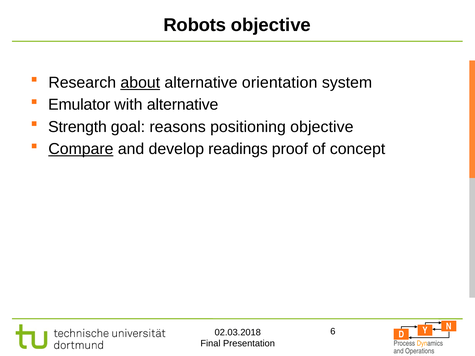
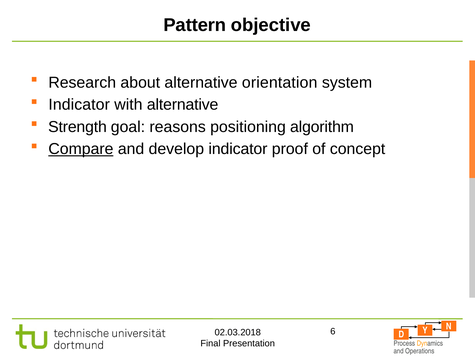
Robots: Robots -> Pattern (195, 25)
about underline: present -> none (140, 83)
Emulator: Emulator -> Indicator (79, 105)
positioning objective: objective -> algorithm (322, 127)
develop readings: readings -> indicator (238, 149)
